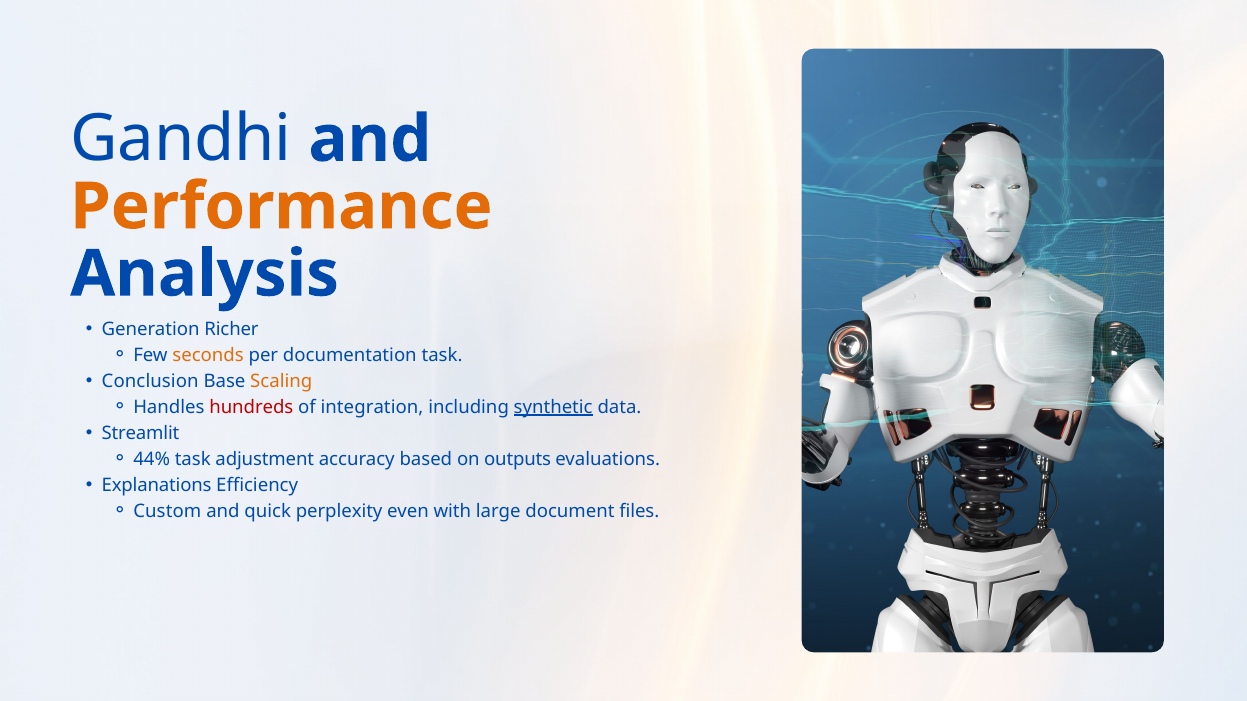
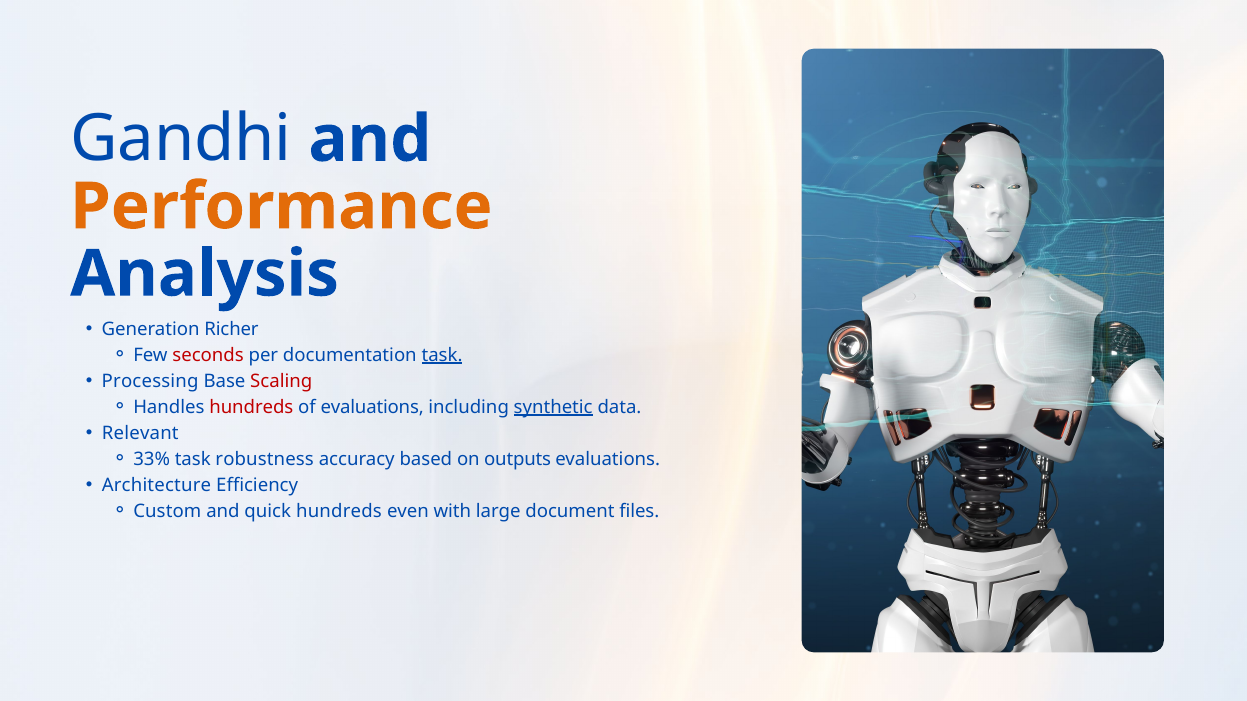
seconds colour: orange -> red (208, 355)
task underline: none -> present (442, 355)
Conclusion: Conclusion -> Processing (150, 381)
Scaling colour: orange -> red (281, 381)
of integration: integration -> evaluations (372, 407)
Streamlit: Streamlit -> Relevant (140, 433)
44%: 44% -> 33% (152, 459)
adjustment: adjustment -> robustness (265, 459)
Explanations: Explanations -> Architecture (156, 485)
quick perplexity: perplexity -> hundreds (339, 511)
